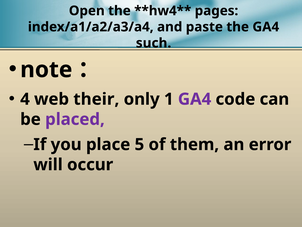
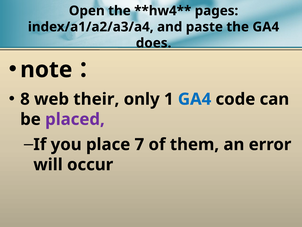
such: such -> does (154, 43)
4: 4 -> 8 (25, 99)
GA4 colour: purple -> blue (195, 99)
5: 5 -> 7 (139, 144)
